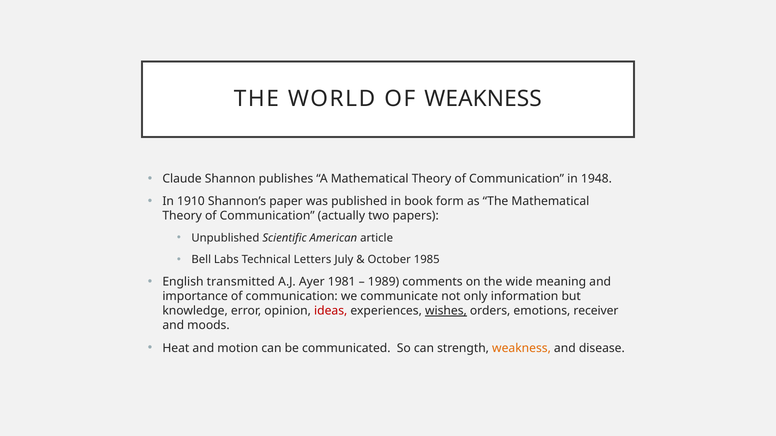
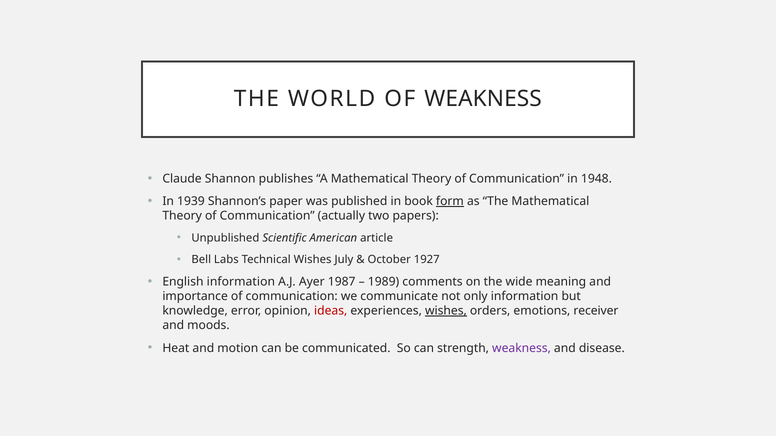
1910: 1910 -> 1939 (191, 202)
form underline: none -> present (450, 202)
Technical Letters: Letters -> Wishes (313, 260)
1985: 1985 -> 1927 (427, 260)
English transmitted: transmitted -> information (241, 282)
1981: 1981 -> 1987 (342, 282)
weakness colour: orange -> purple (521, 348)
